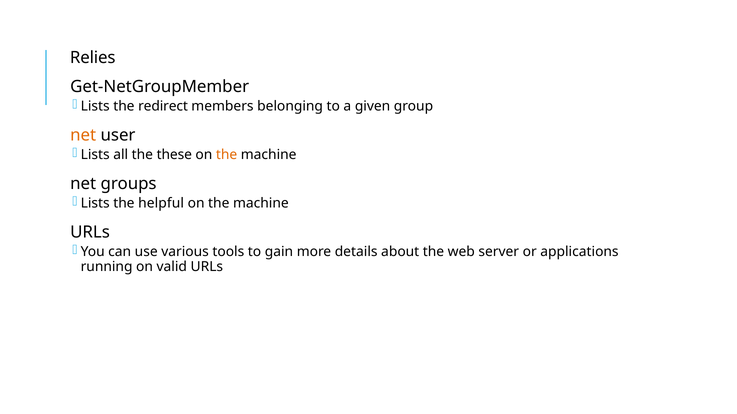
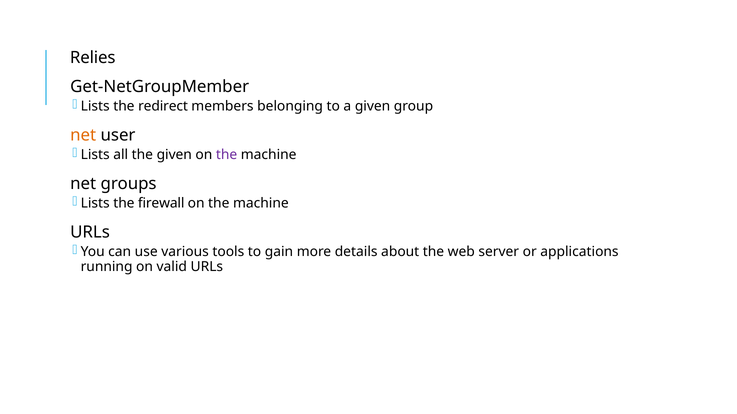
the these: these -> given (174, 155)
the colour: orange -> purple (227, 155)
helpful: helpful -> firewall (161, 204)
